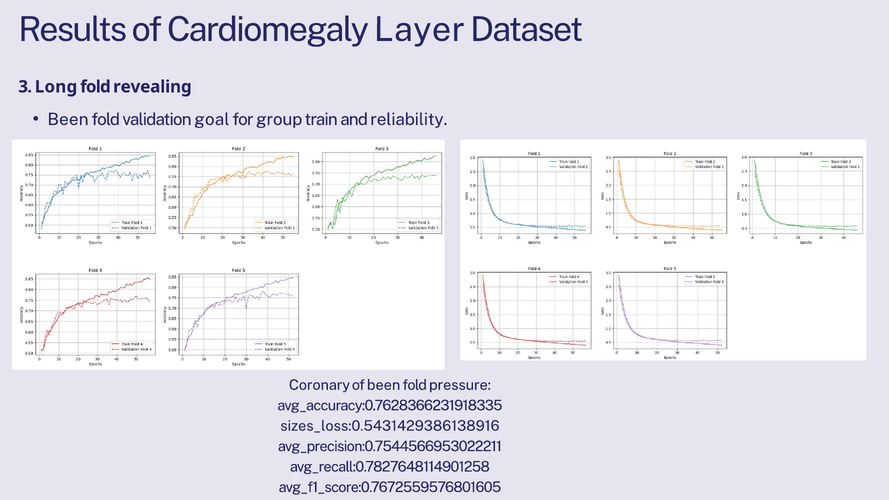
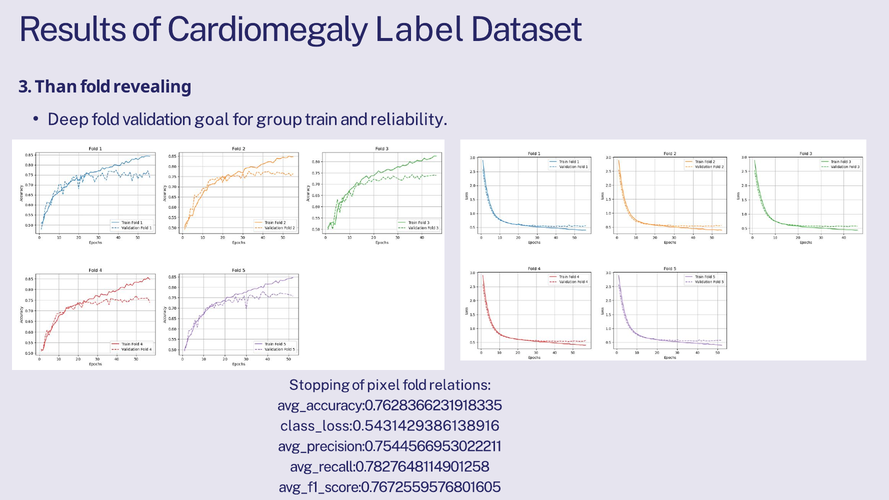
Layer: Layer -> Label (419, 30)
Long: Long -> Than (56, 87)
Been: Been -> Deep (68, 119)
Coronary: Coronary -> Stopping (319, 385)
of been: been -> pixel (384, 385)
pressure: pressure -> relations (460, 385)
sizes_loss:0.5431429386138916: sizes_loss:0.5431429386138916 -> class_loss:0.5431429386138916 (390, 426)
